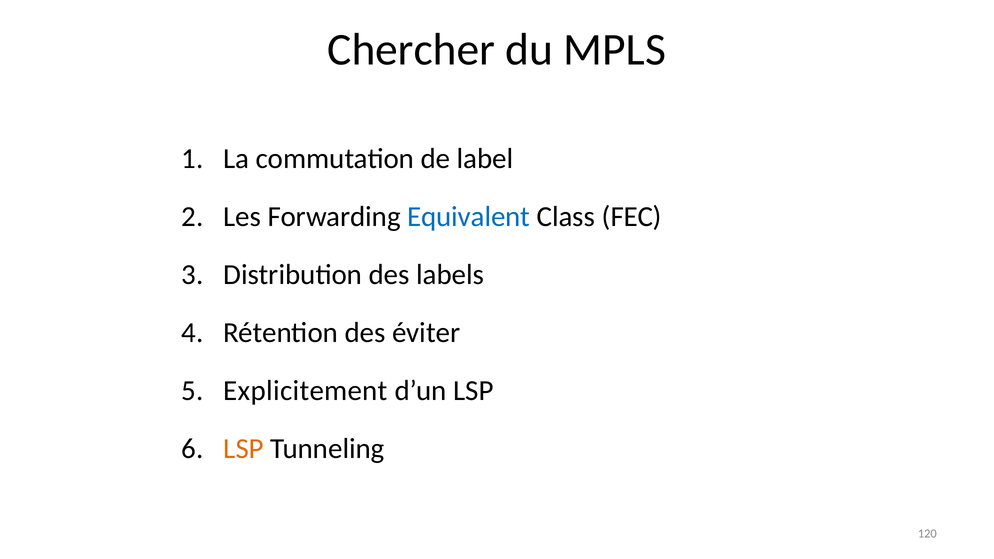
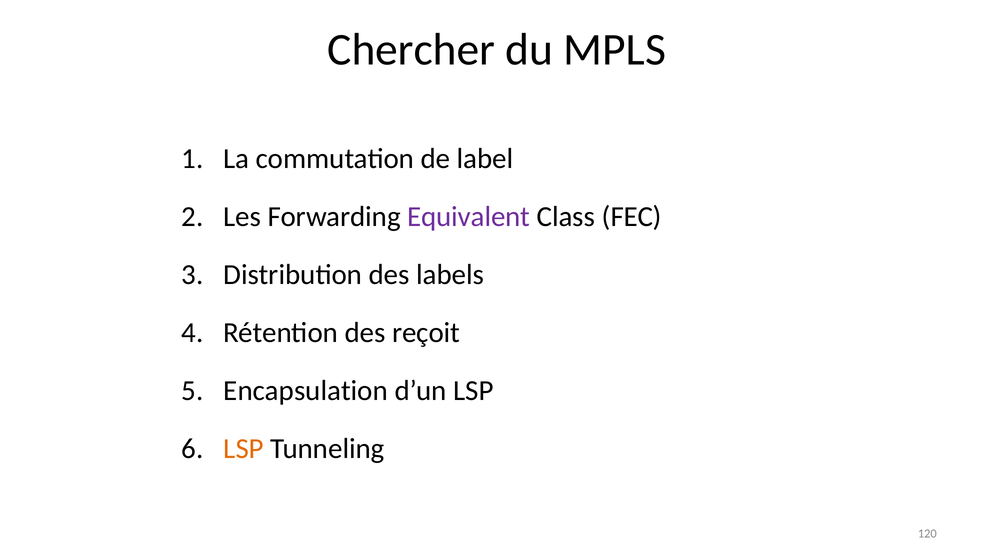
Equivalent colour: blue -> purple (469, 217)
éviter: éviter -> reçoit (426, 333)
Explicitement: Explicitement -> Encapsulation (306, 391)
